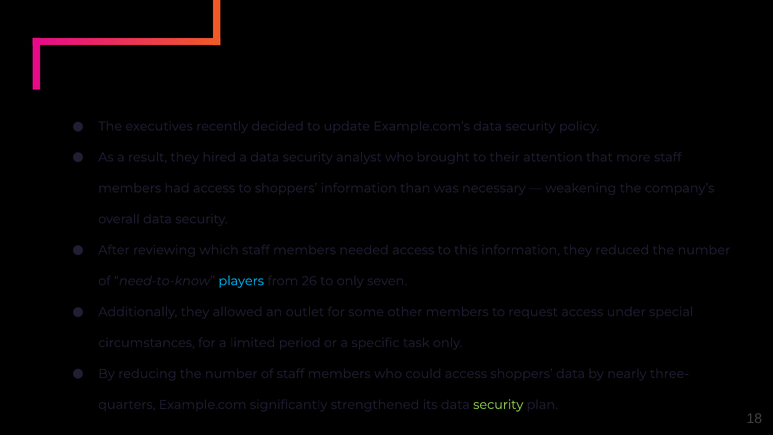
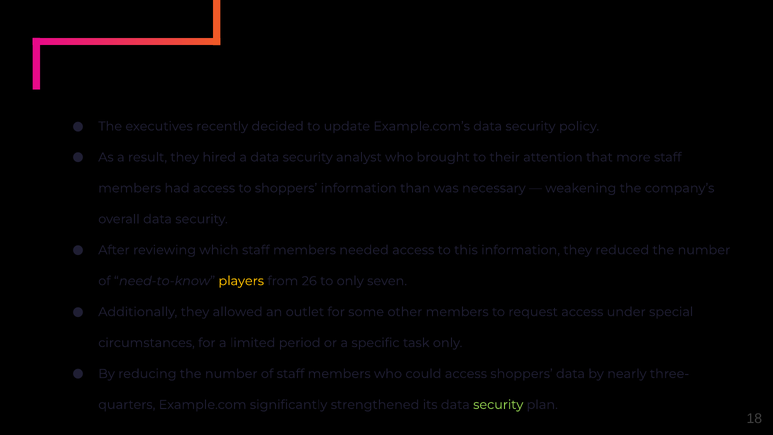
players colour: light blue -> yellow (241, 281)
